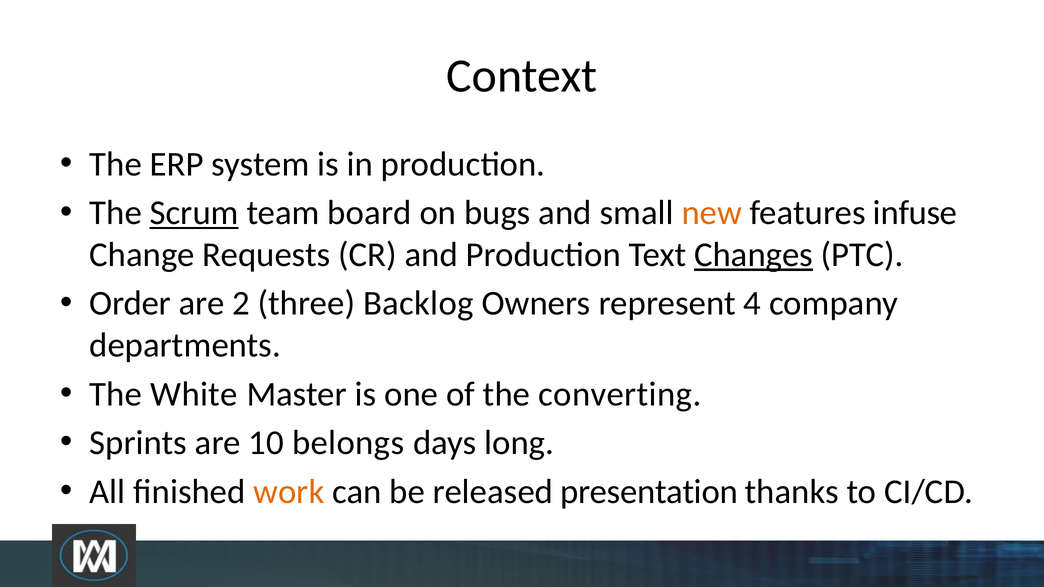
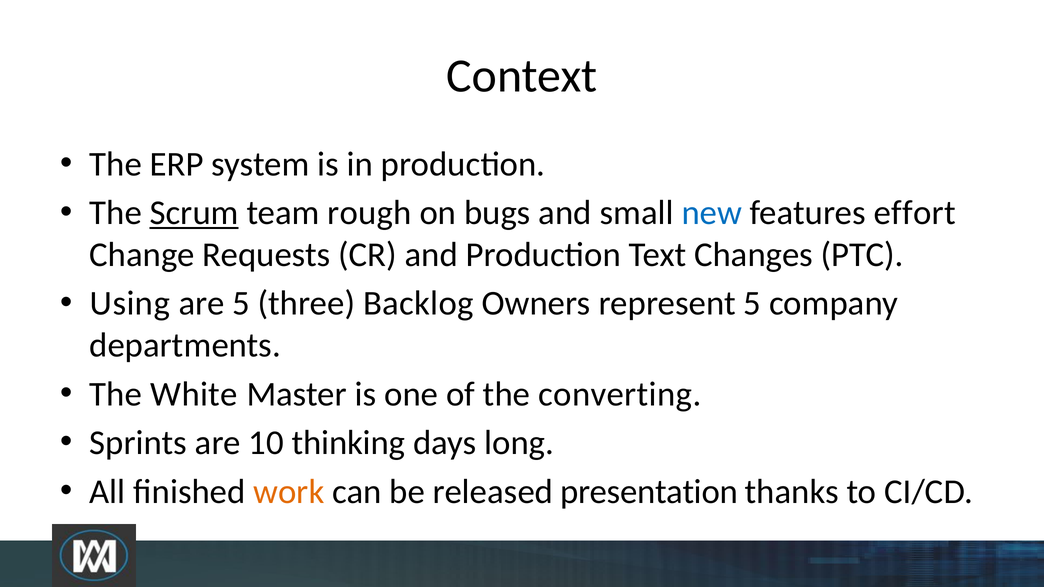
board: board -> rough (369, 213)
new colour: orange -> blue (712, 213)
infuse: infuse -> effort (915, 213)
Changes underline: present -> none (754, 255)
Order: Order -> Using (130, 304)
are 2: 2 -> 5 (241, 304)
represent 4: 4 -> 5 (752, 304)
belongs: belongs -> thinking (348, 443)
